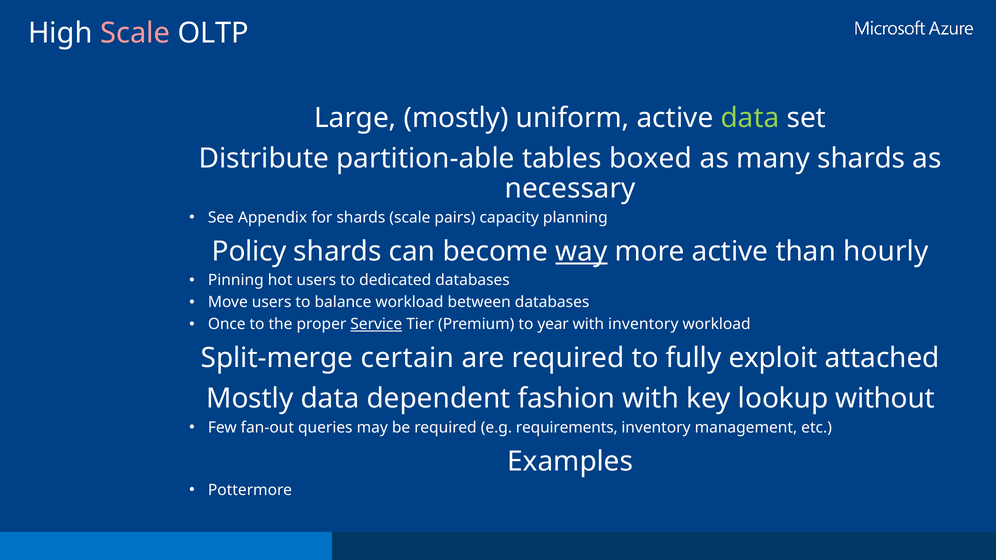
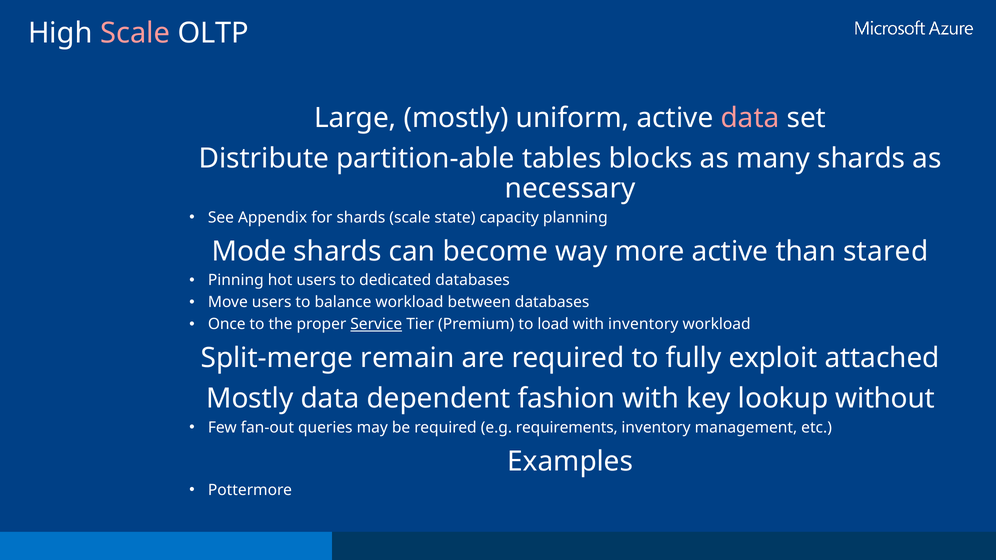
data colour: light green -> pink (750, 118)
boxed: boxed -> blocks (651, 159)
pairs: pairs -> state (455, 218)
Policy: Policy -> Mode (249, 251)
way underline: present -> none (581, 251)
hourly: hourly -> stared (886, 251)
year: year -> load (553, 324)
certain: certain -> remain (408, 358)
